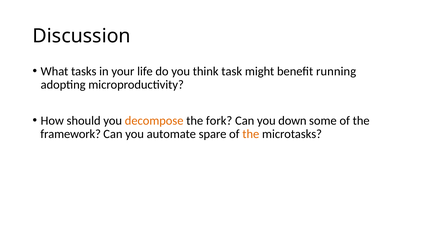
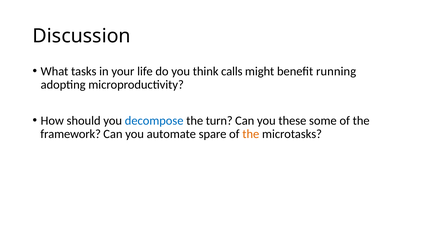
task: task -> calls (232, 71)
decompose colour: orange -> blue (154, 121)
fork: fork -> turn (219, 121)
down: down -> these (292, 121)
